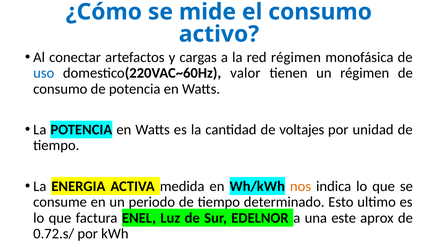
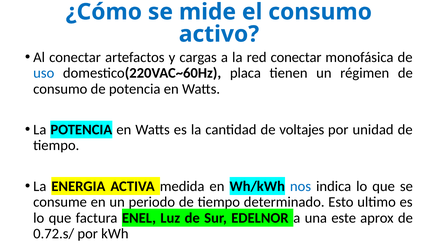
red régimen: régimen -> conectar (296, 57)
valor: valor -> placa (245, 73)
nos colour: orange -> blue (301, 186)
